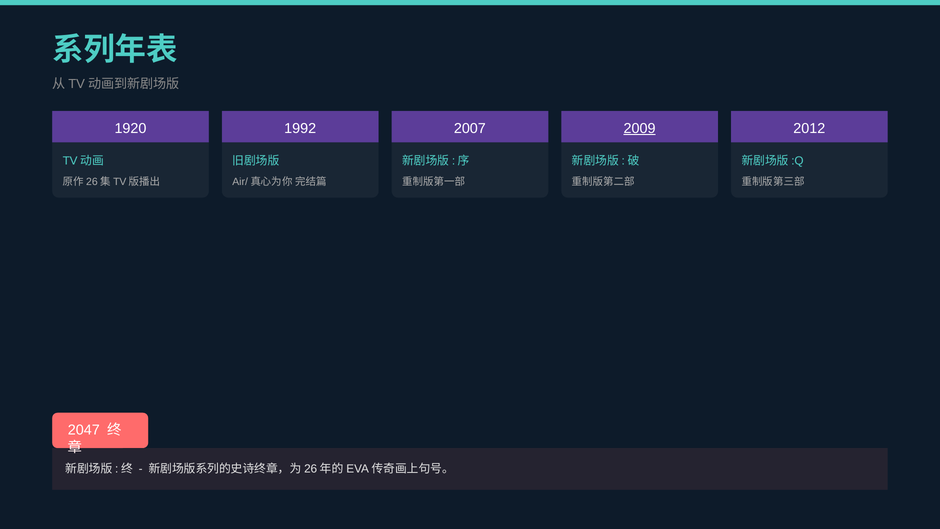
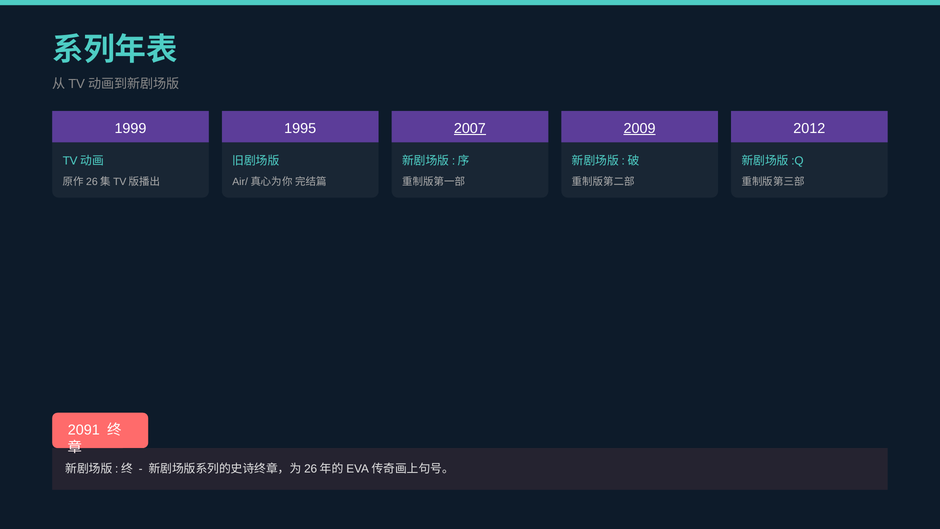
1920: 1920 -> 1999 (130, 128)
1992: 1992 -> 1995 (300, 128)
2007 underline: none -> present (470, 128)
2047: 2047 -> 2091 (84, 430)
